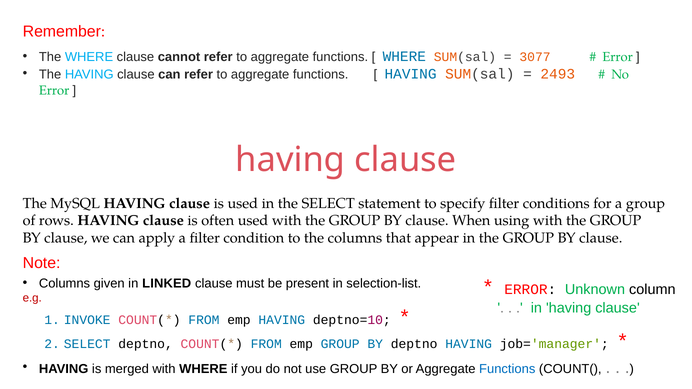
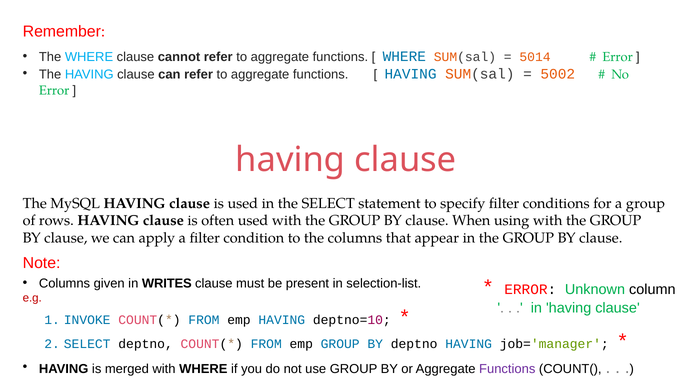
3077: 3077 -> 5014 (535, 57)
2493: 2493 -> 5002 (558, 74)
LINKED: LINKED -> WRITES (167, 284)
Functions colour: blue -> purple (507, 369)
